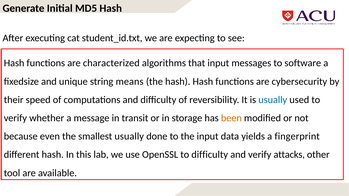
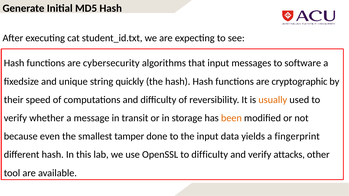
characterized: characterized -> cybersecurity (111, 63)
means: means -> quickly (130, 82)
cybersecurity: cybersecurity -> cryptographic (299, 82)
usually colour: blue -> orange (273, 100)
smallest usually: usually -> tamper (129, 137)
